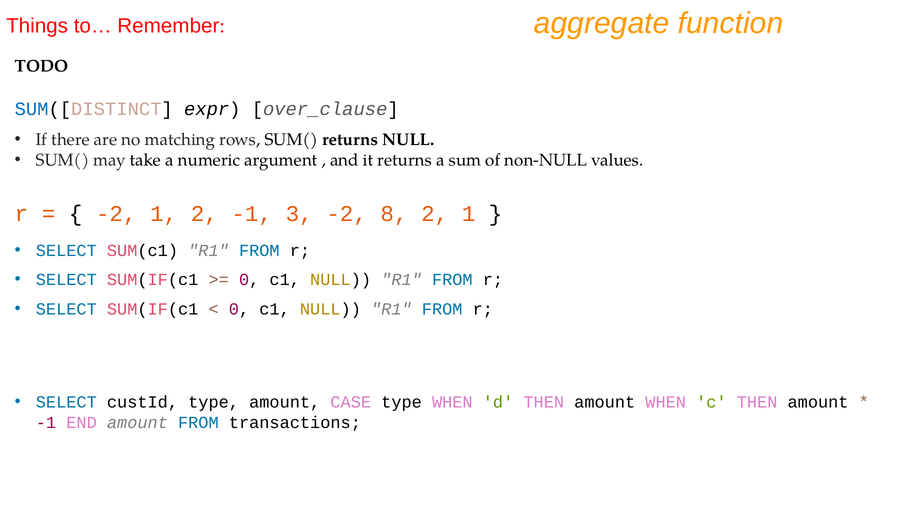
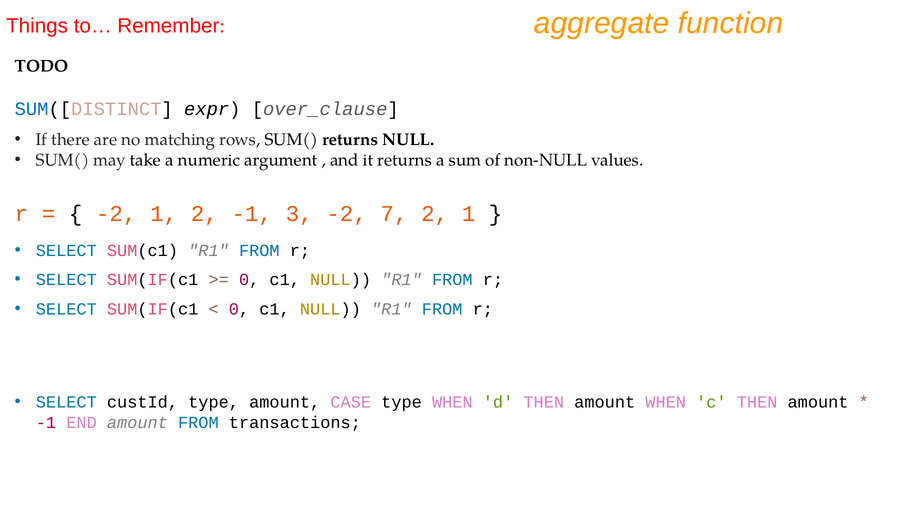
8: 8 -> 7 (394, 214)
